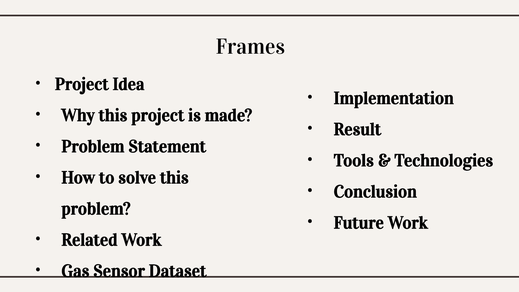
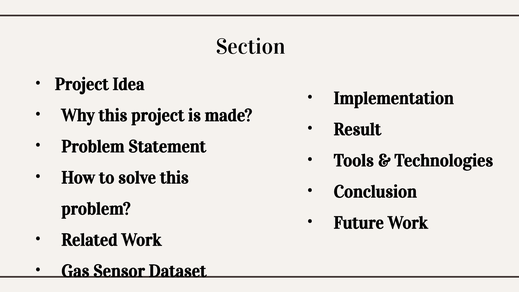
Frames: Frames -> Section (251, 47)
